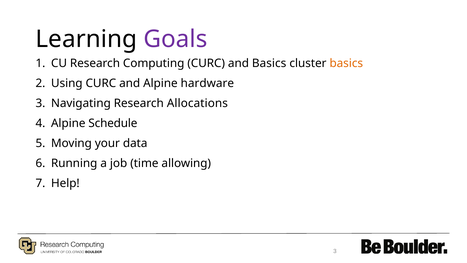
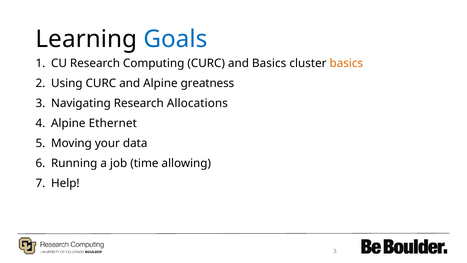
Goals colour: purple -> blue (175, 39)
hardware: hardware -> greatness (207, 83)
Schedule: Schedule -> Ethernet (113, 123)
